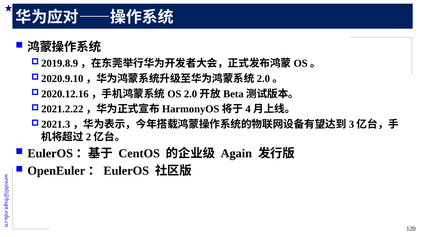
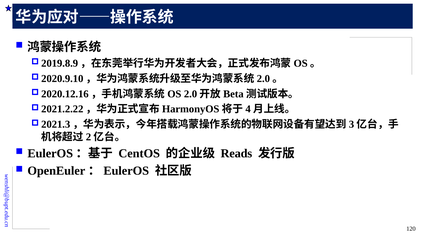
Again: Again -> Reads (236, 153)
